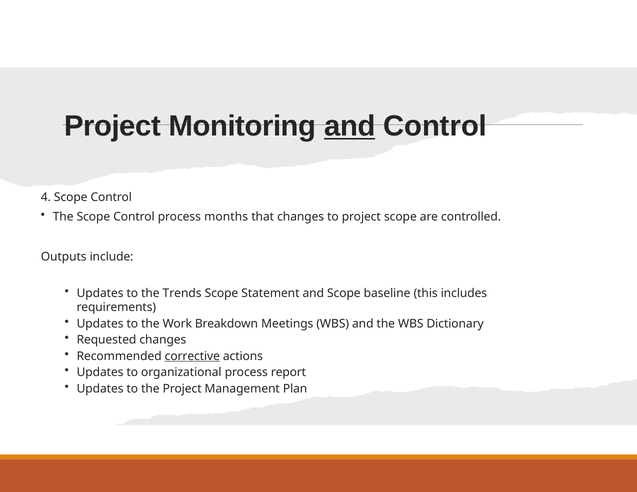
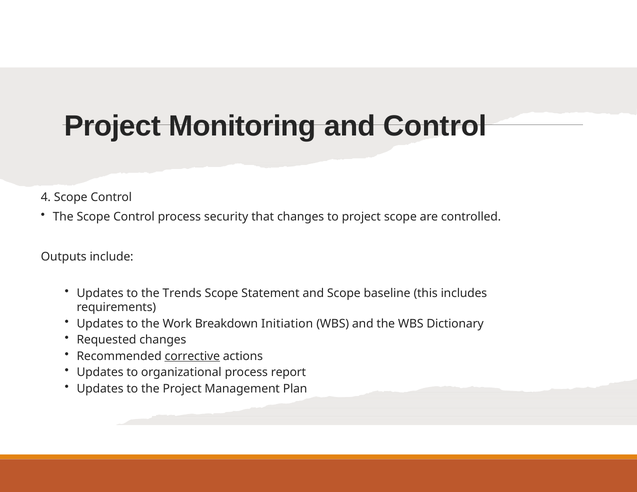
and underline: present -> none (350, 126)
months: months -> security (226, 217)
Meetings: Meetings -> Initiation (287, 324)
